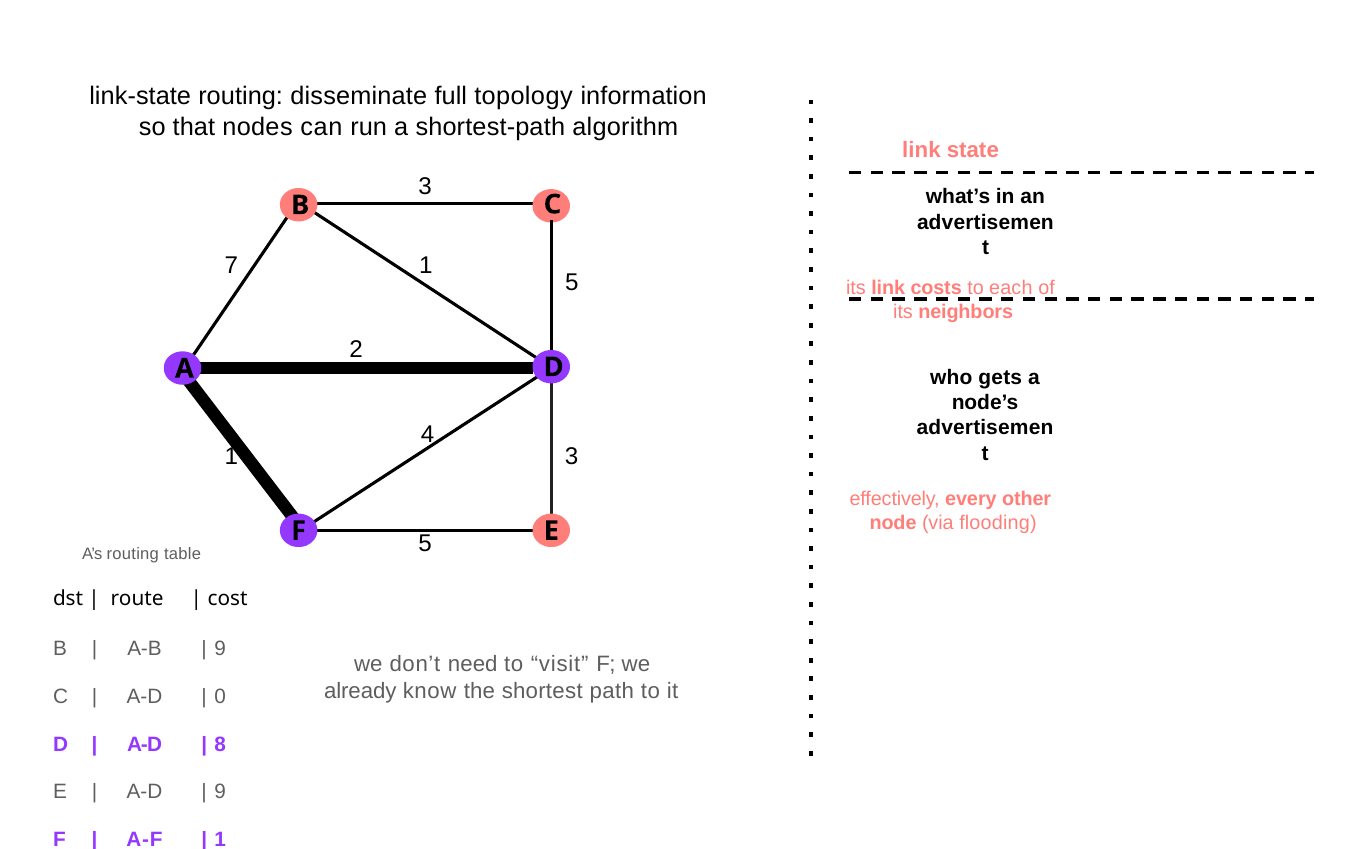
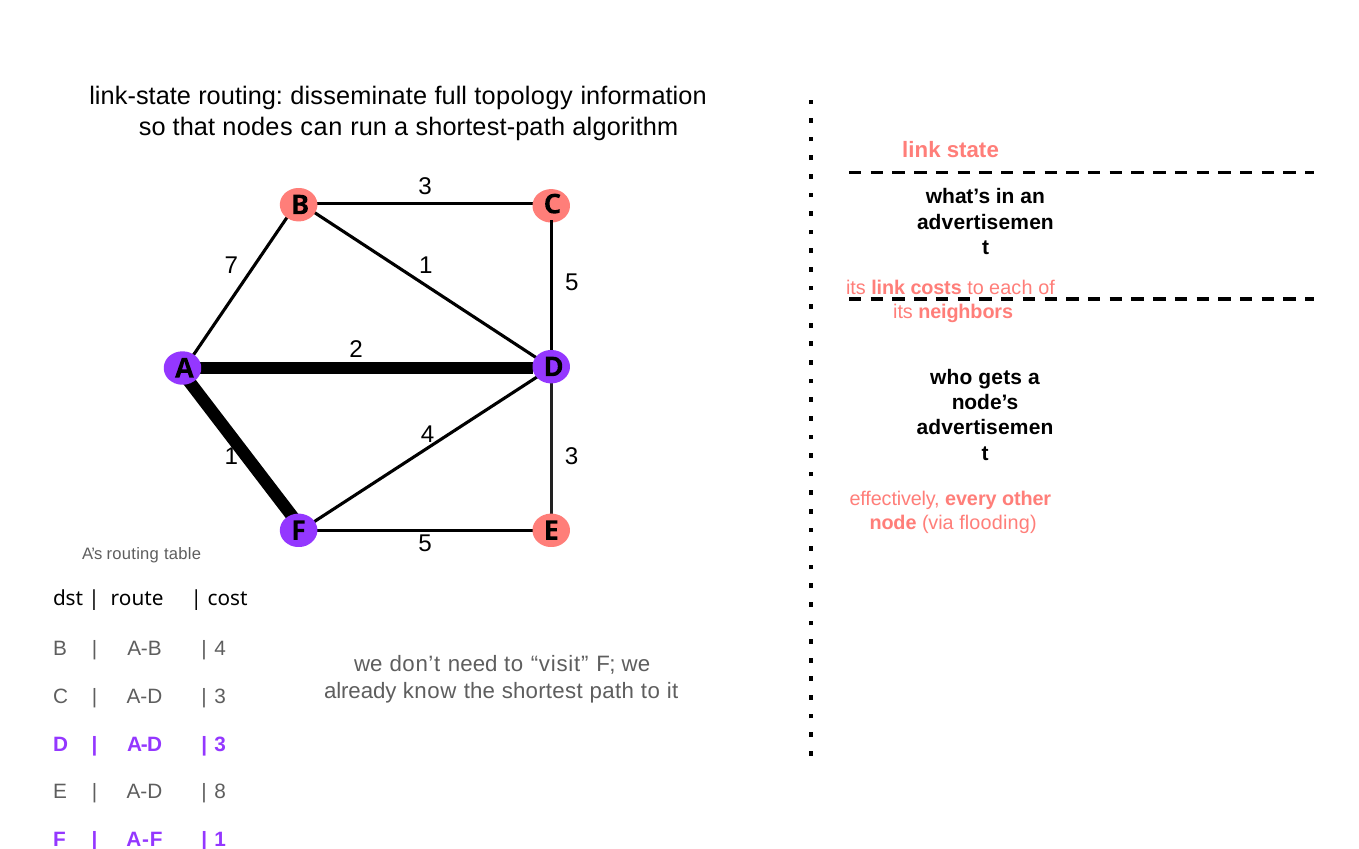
9: 9 -> 4 (220, 649)
0: 0 -> 3 (220, 697)
8: 8 -> 3 (220, 745)
9: 9 -> 8 (220, 792)
